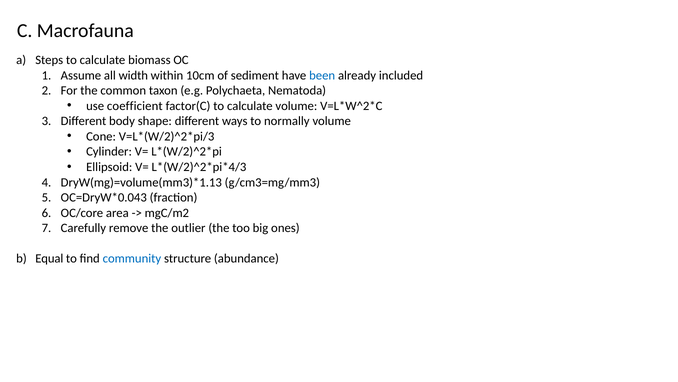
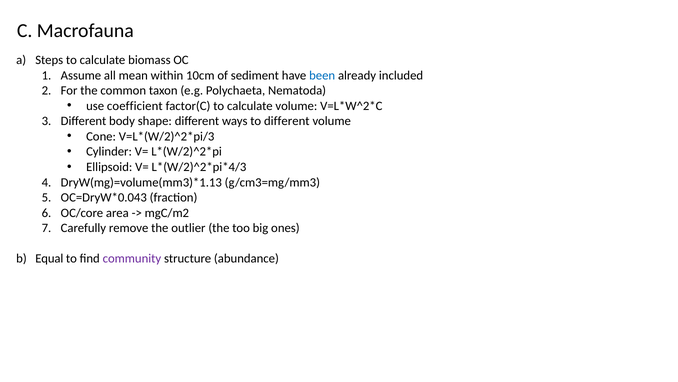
width: width -> mean (133, 75)
to normally: normally -> different (287, 121)
community colour: blue -> purple (132, 258)
